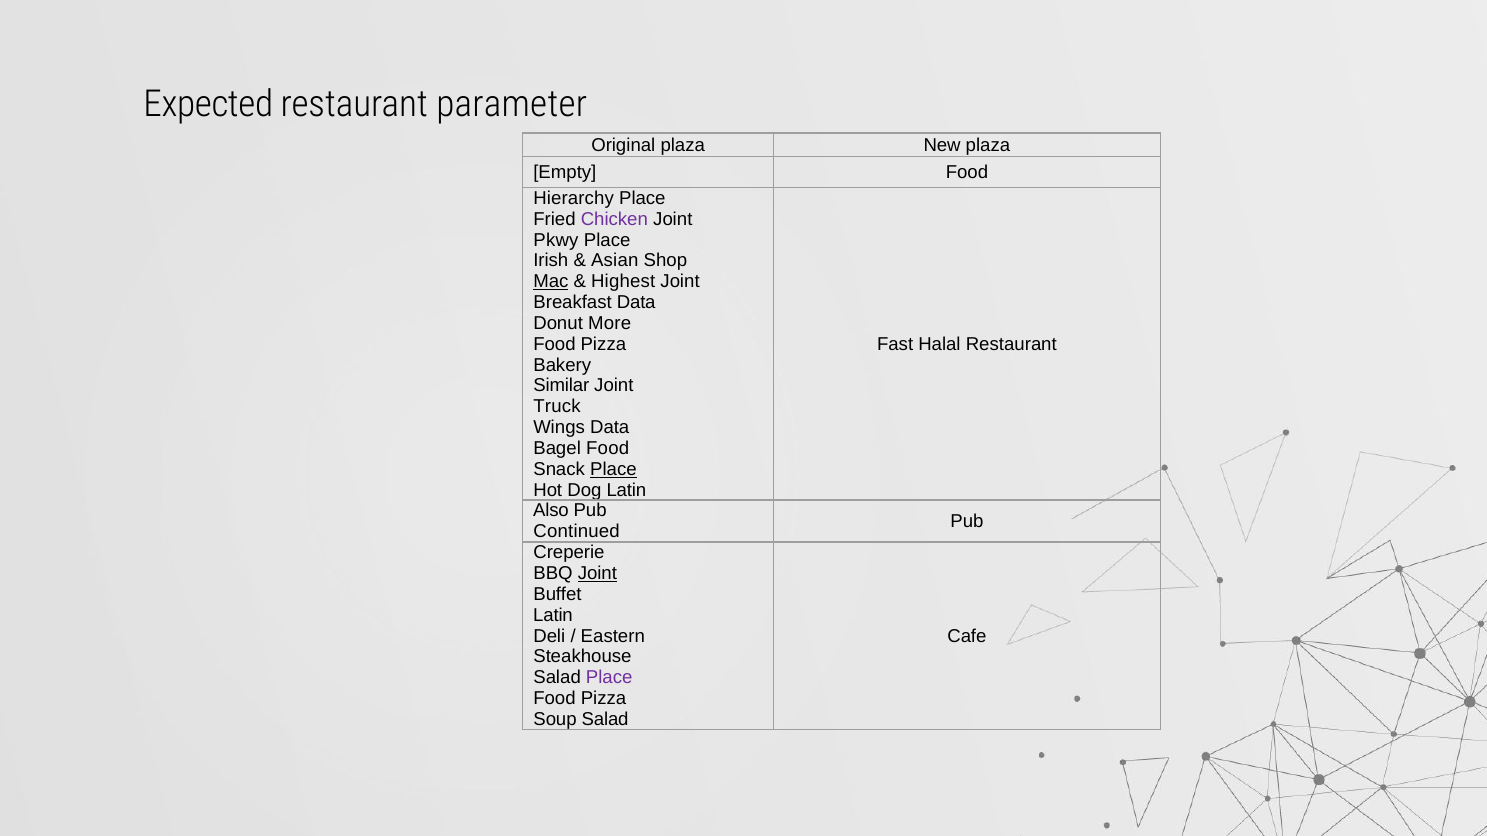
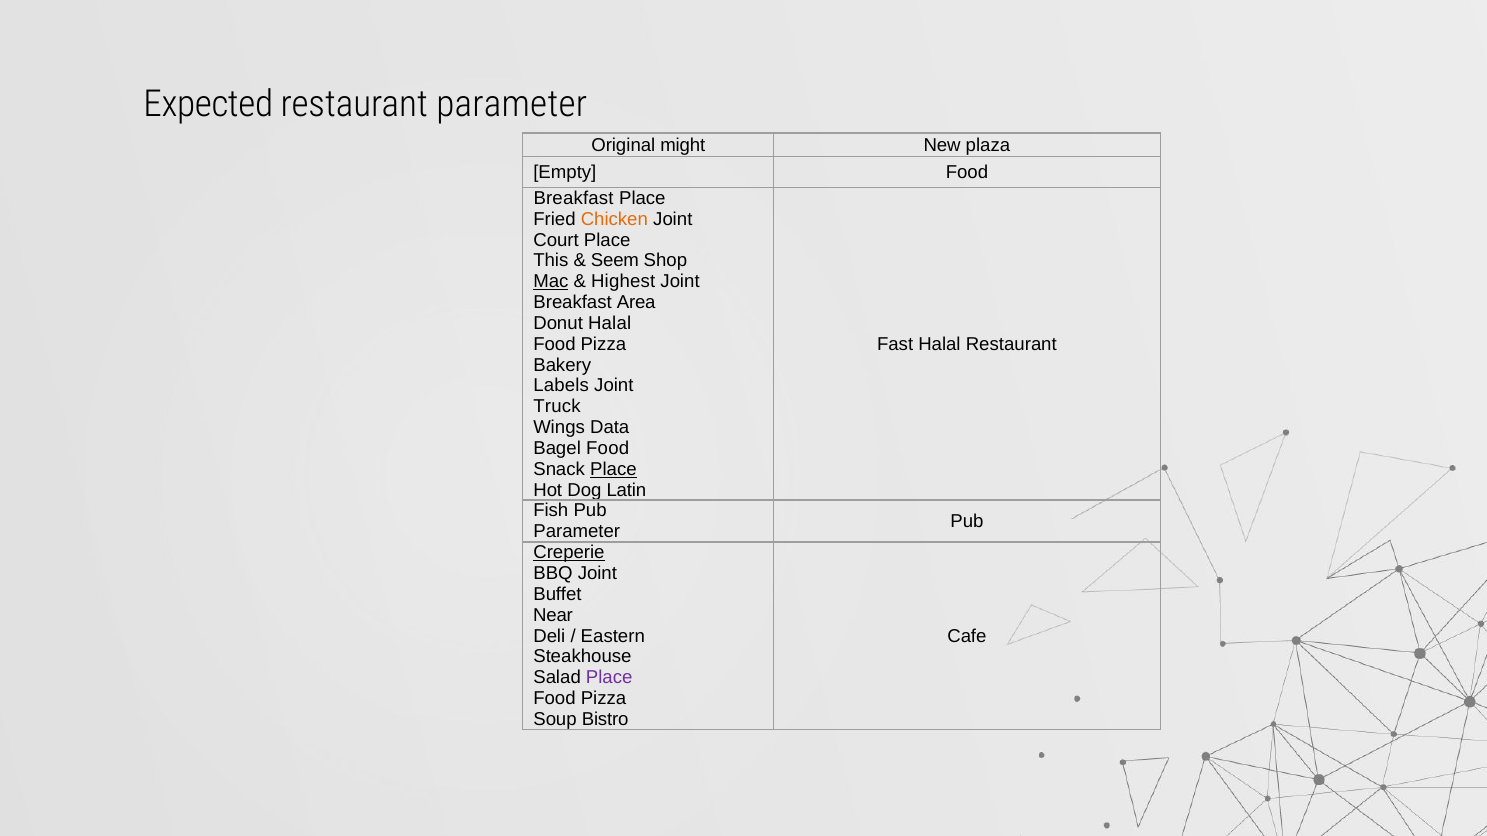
Original plaza: plaza -> might (683, 145)
Hierarchy: Hierarchy -> Breakfast (574, 198)
Chicken colour: purple -> orange (614, 219)
Pkwy: Pkwy -> Court (556, 240)
Irish: Irish -> This (551, 261)
Asian: Asian -> Seem (615, 261)
Breakfast Data: Data -> Area (636, 303)
Donut More: More -> Halal (610, 324)
Similar: Similar -> Labels (561, 386)
Also: Also -> Fish (551, 511)
Continued: Continued -> Parameter (577, 532)
Creperie underline: none -> present (569, 553)
Joint underline: present -> none (597, 574)
Latin: Latin -> Near (553, 615)
Soup Salad: Salad -> Bistro (605, 720)
